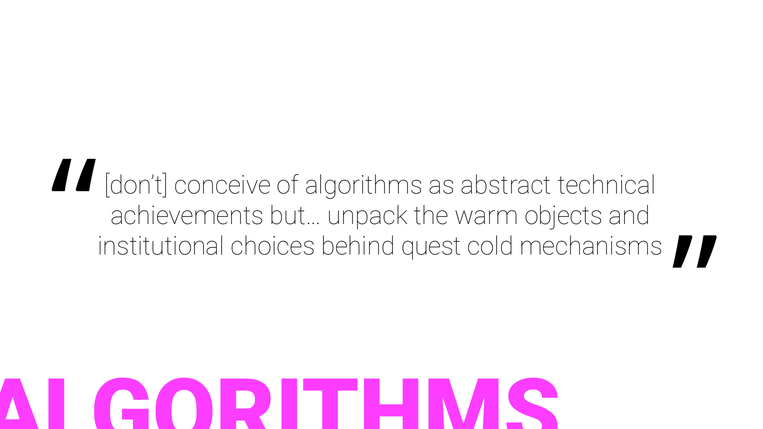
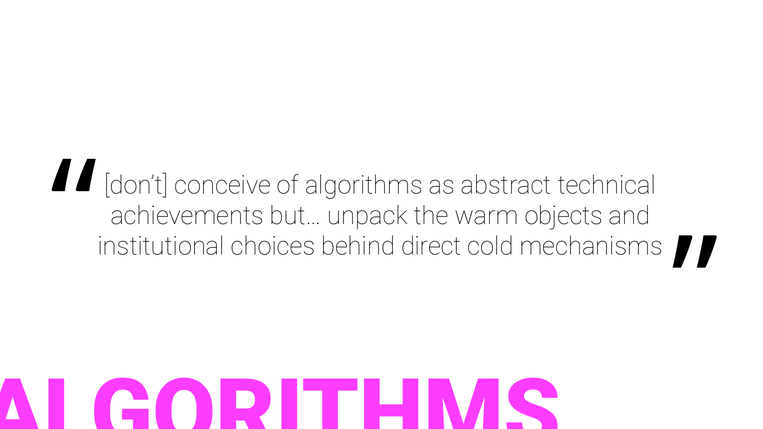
quest: quest -> direct (431, 246)
